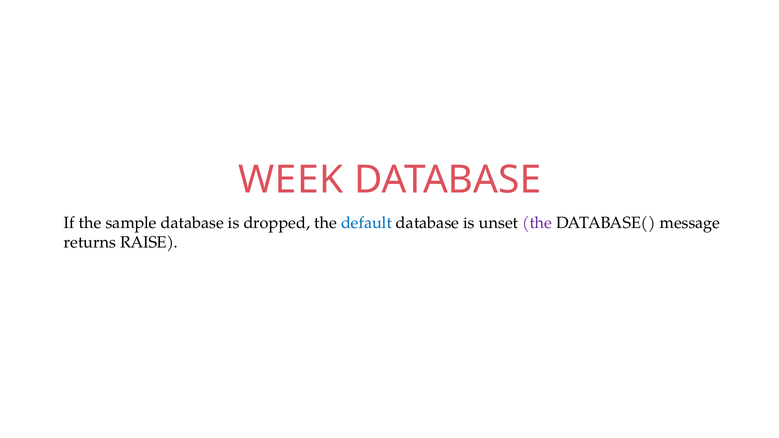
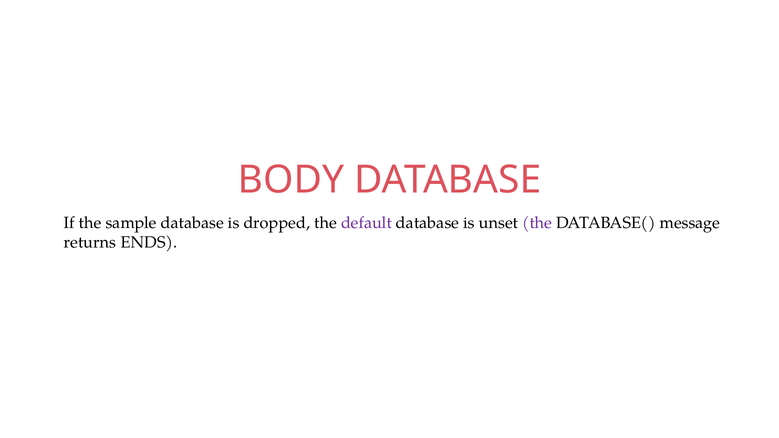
WEEK: WEEK -> BODY (291, 180)
default colour: blue -> purple (366, 223)
RAISE: RAISE -> ENDS (149, 243)
